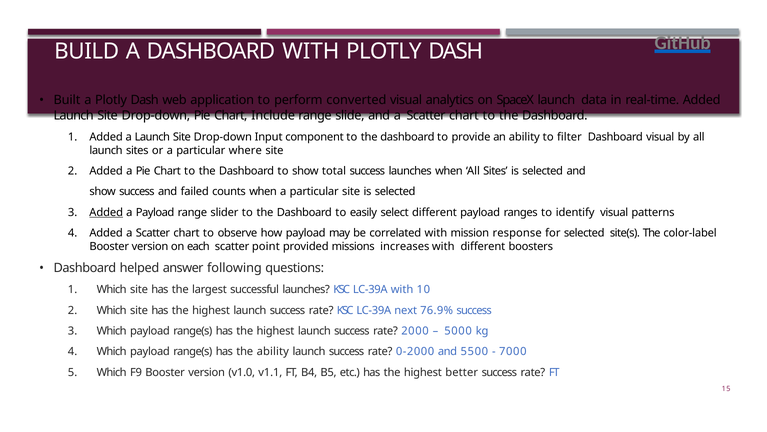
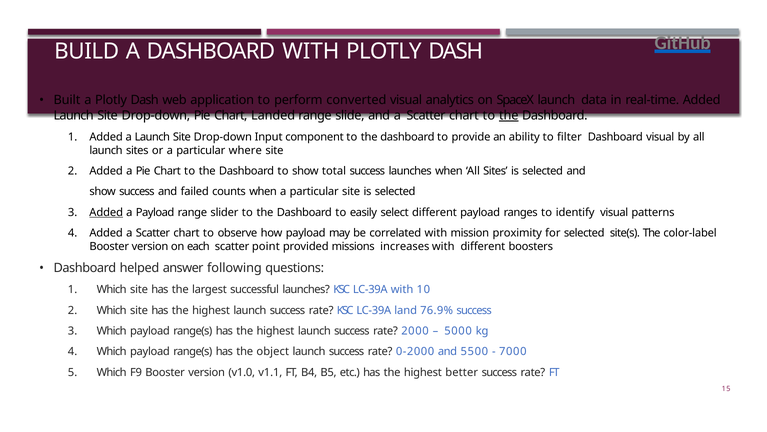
Include: Include -> Landed (273, 115)
the underline: none -> present (509, 115)
response: response -> proximity (517, 233)
next: next -> land (406, 310)
the ability: ability -> object (273, 351)
